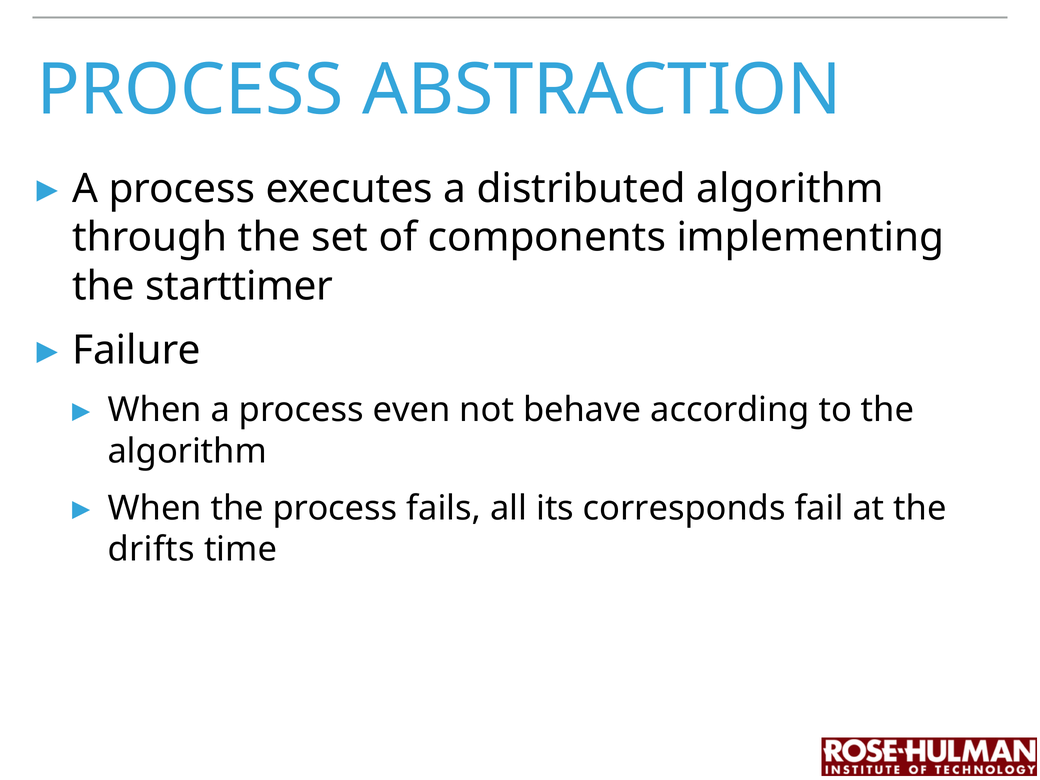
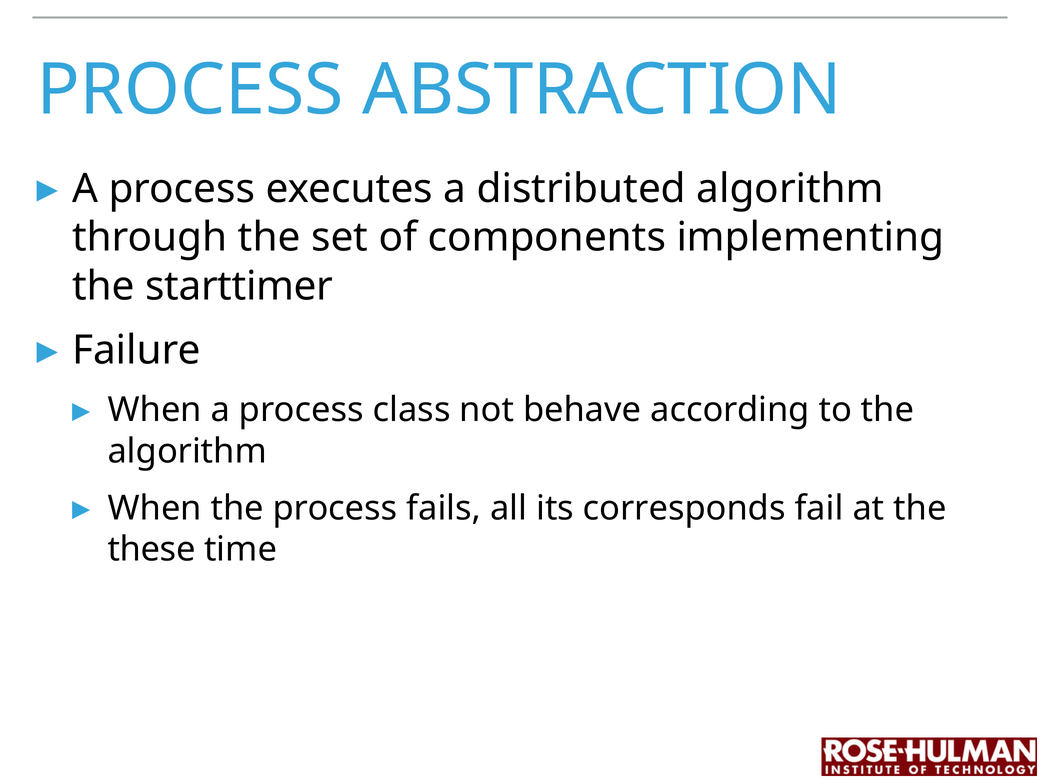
even: even -> class (412, 410)
drifts: drifts -> these (152, 550)
